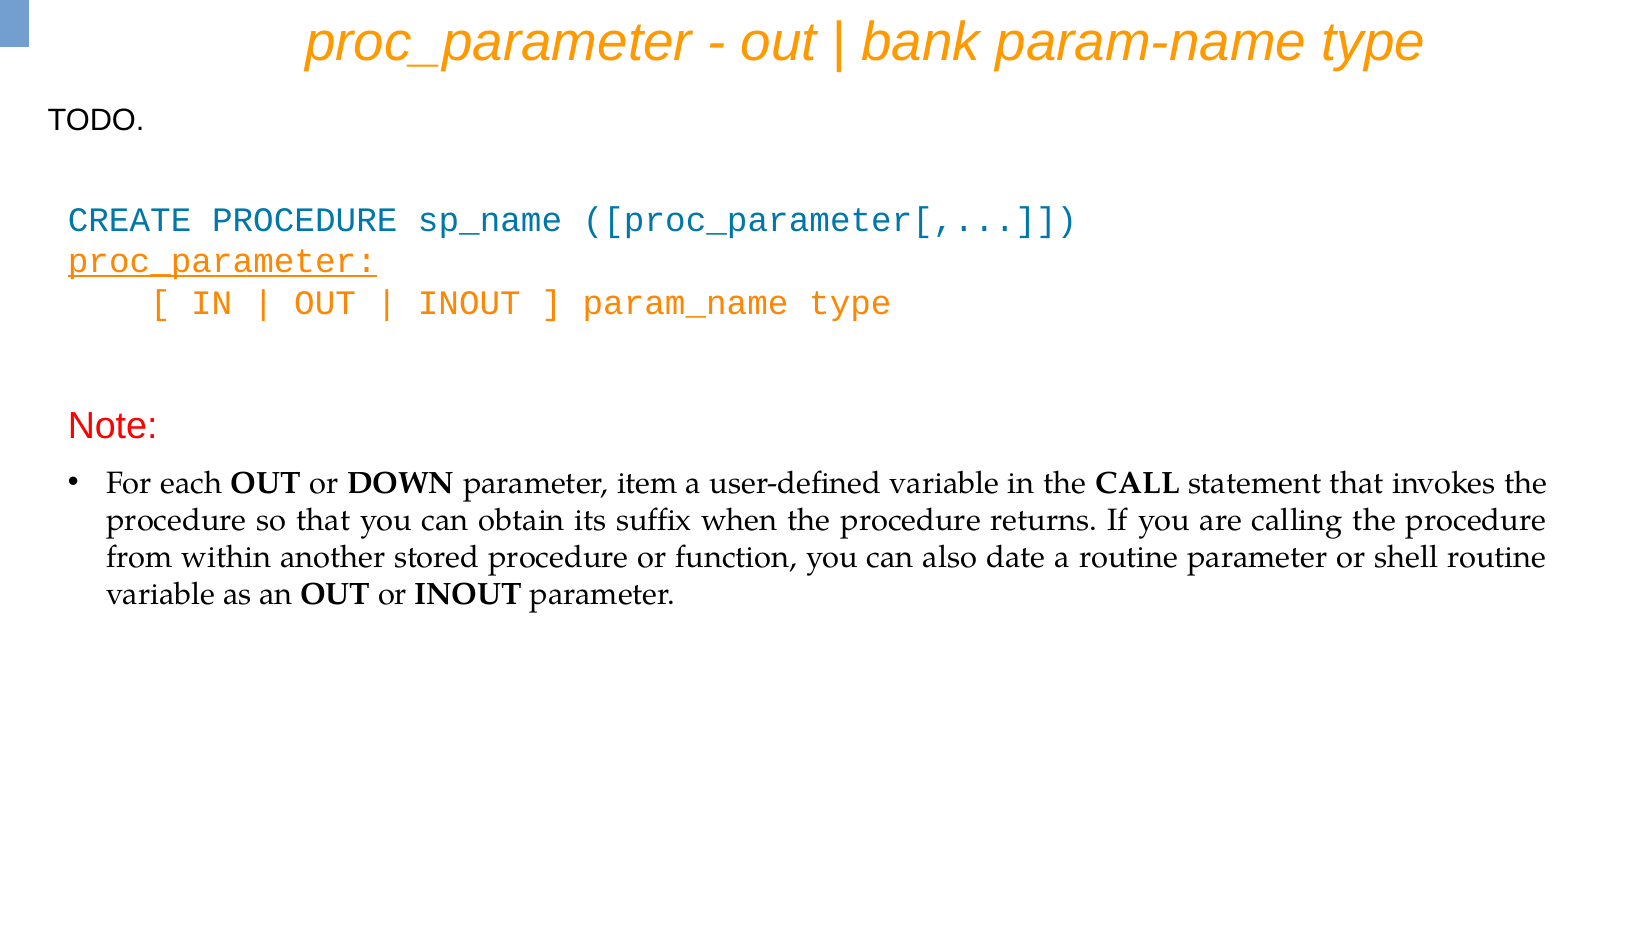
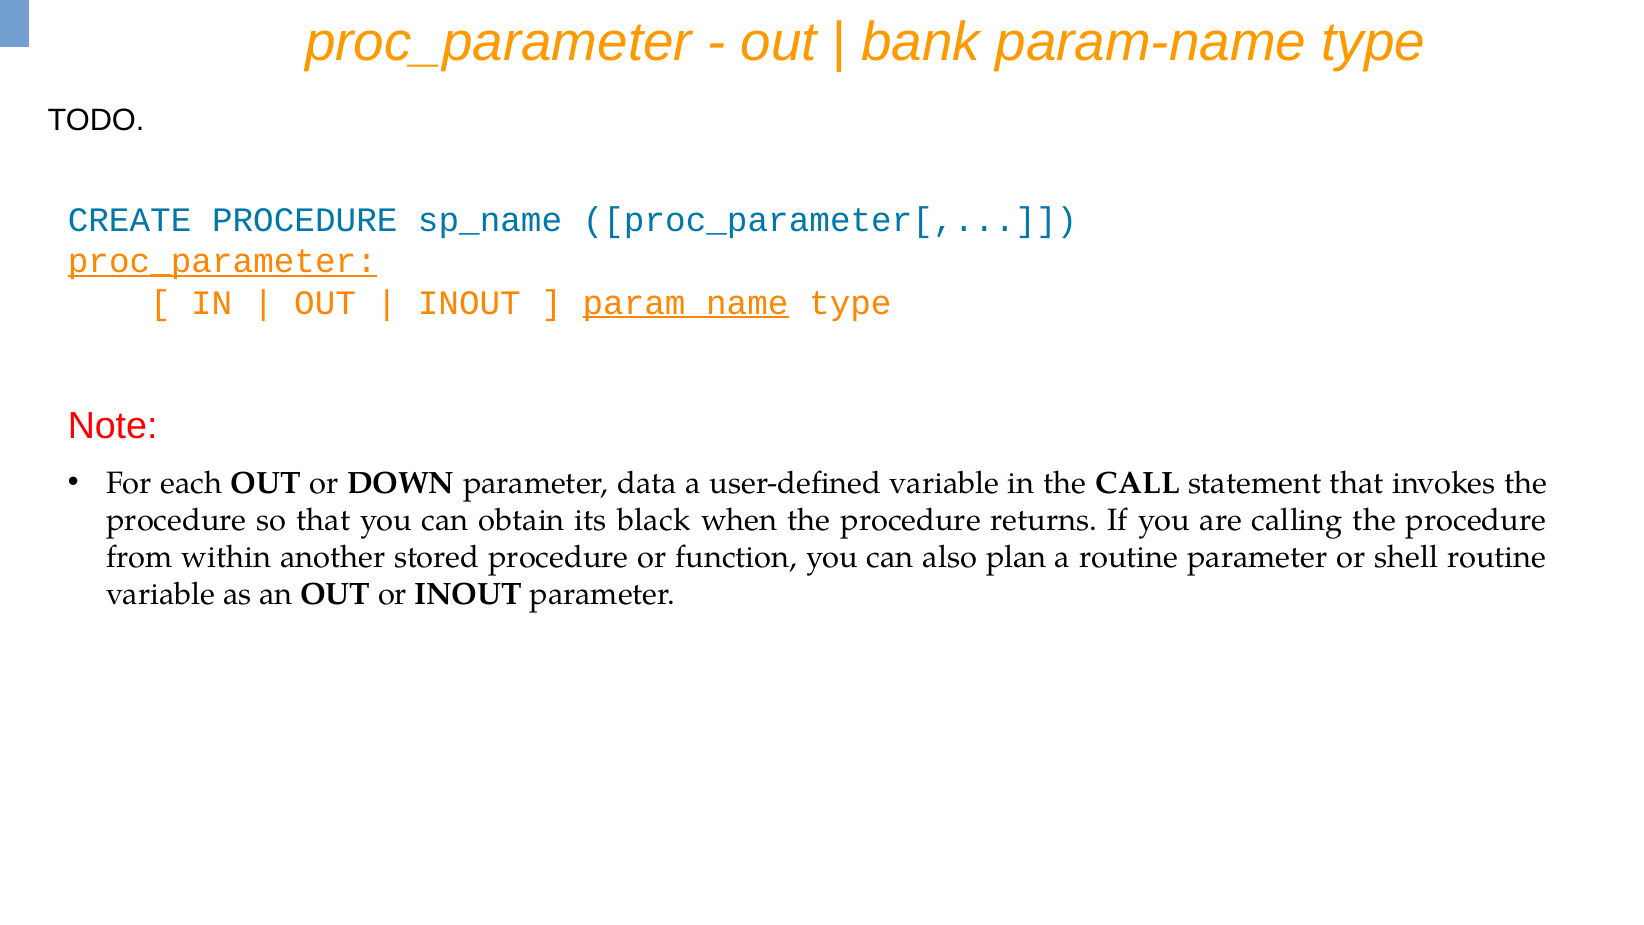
param_name underline: none -> present (686, 303)
item: item -> data (647, 483)
suffix: suffix -> black (654, 520)
date: date -> plan (1016, 557)
